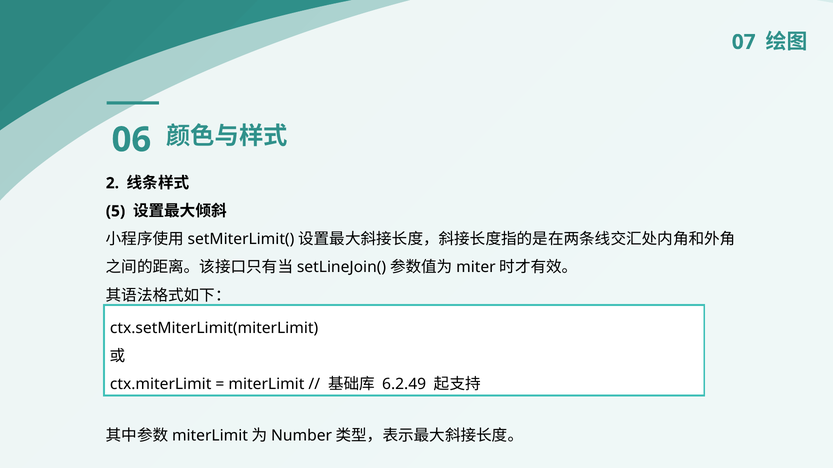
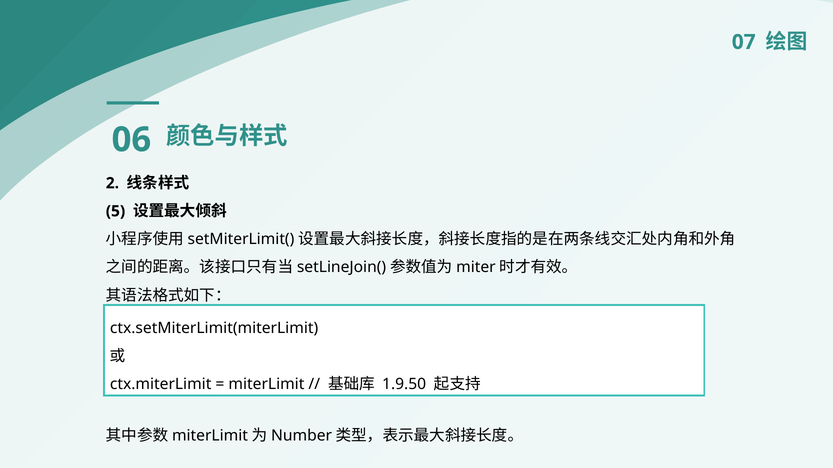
6.2.49: 6.2.49 -> 1.9.50 (404, 385)
